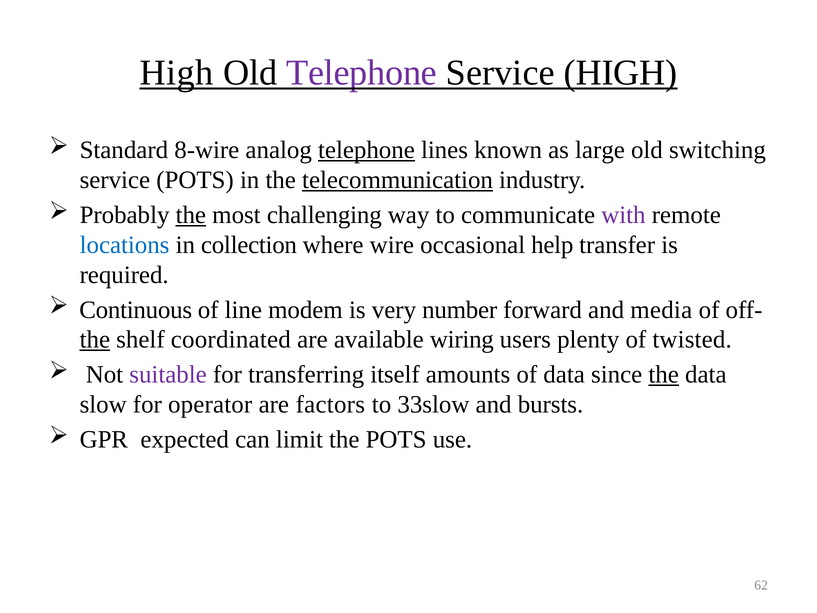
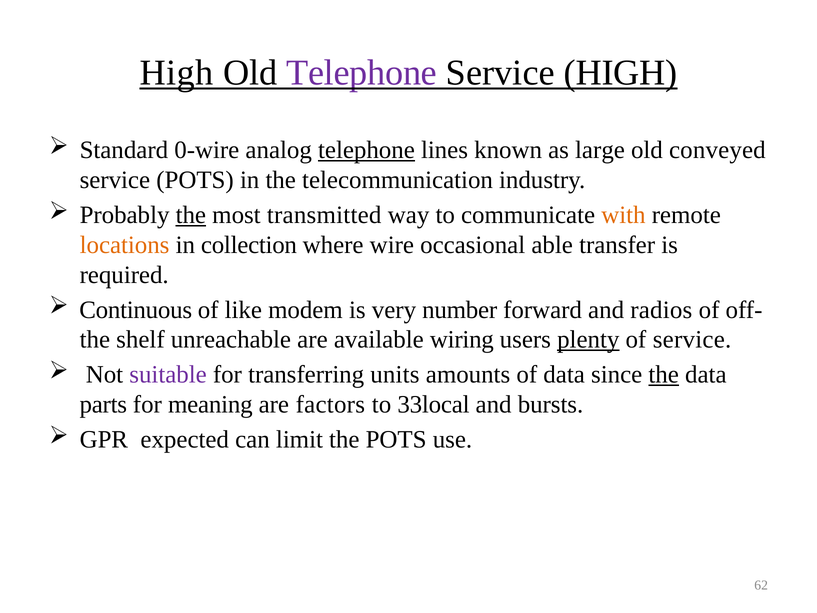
8-wire: 8-wire -> 0-wire (207, 150)
switching: switching -> conveyed (717, 150)
telecommunication underline: present -> none (398, 180)
challenging: challenging -> transmitted (324, 215)
with colour: purple -> orange (623, 215)
locations colour: blue -> orange (125, 245)
help: help -> able (552, 245)
line: line -> like (243, 310)
media: media -> radios (661, 310)
the underline: present -> none (95, 340)
coordinated: coordinated -> unreachable (231, 340)
plenty underline: none -> present (588, 340)
of twisted: twisted -> service (692, 340)
itself: itself -> units (395, 374)
slow: slow -> parts (103, 404)
operator: operator -> meaning (210, 404)
33slow: 33slow -> 33local (434, 404)
